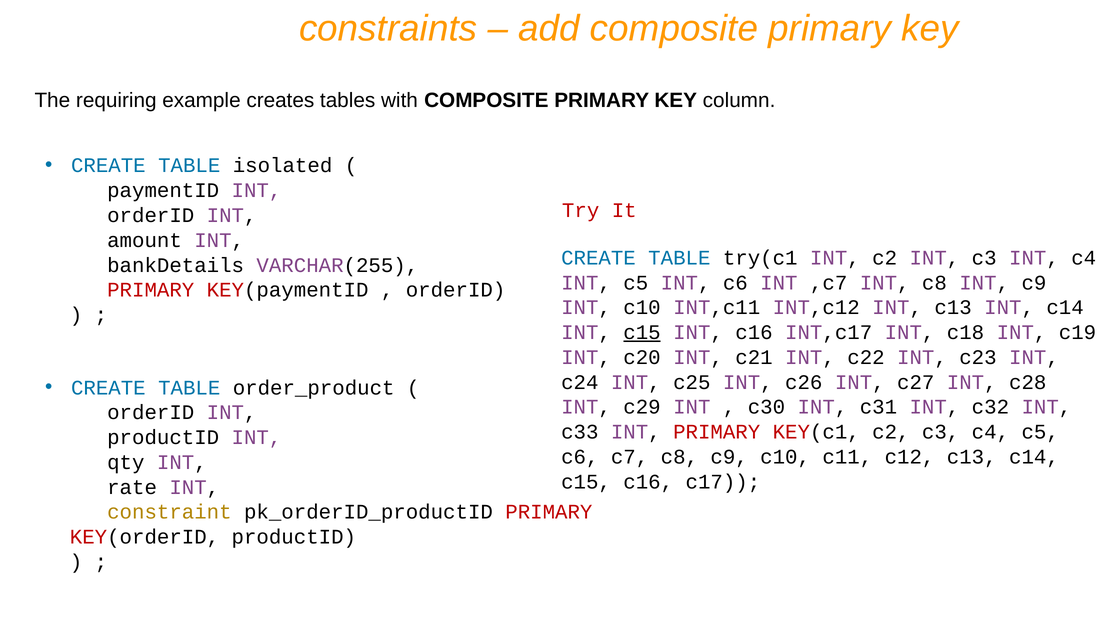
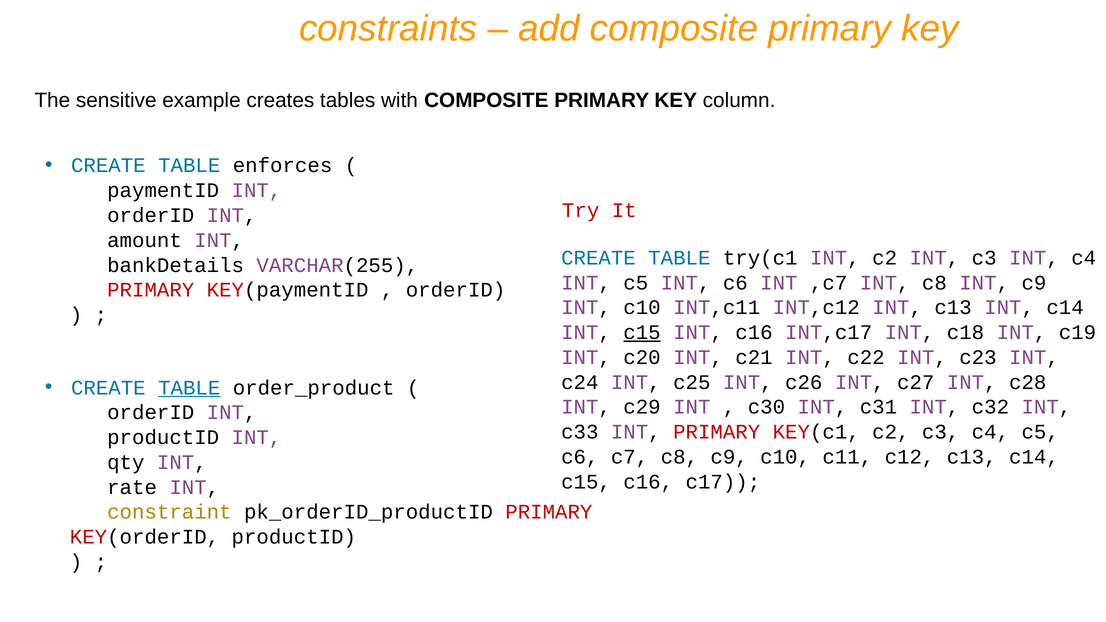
requiring: requiring -> sensitive (116, 100)
isolated: isolated -> enforces (283, 166)
TABLE underline: none -> present (189, 388)
